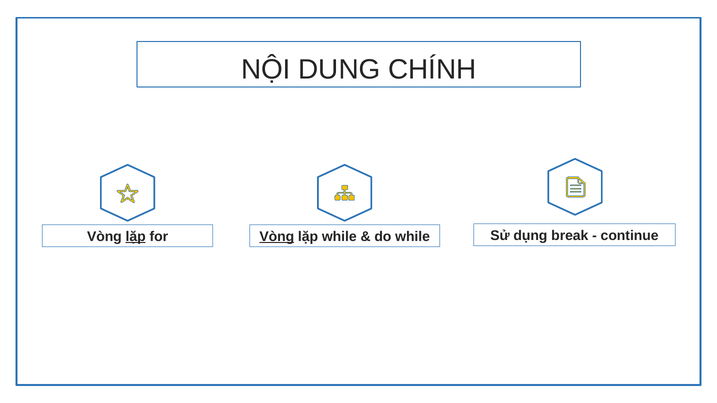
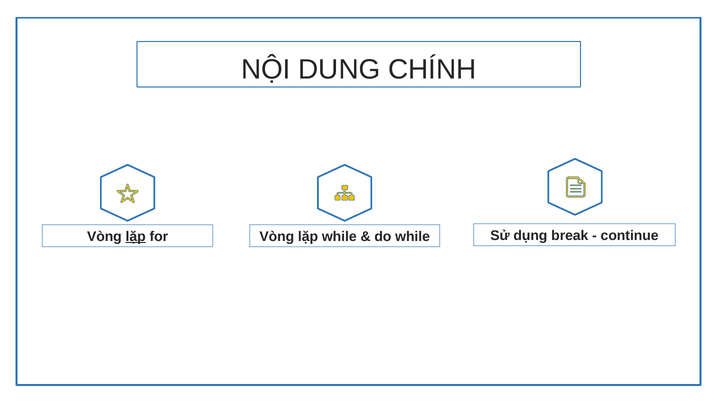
Vòng underline: present -> none (277, 237)
